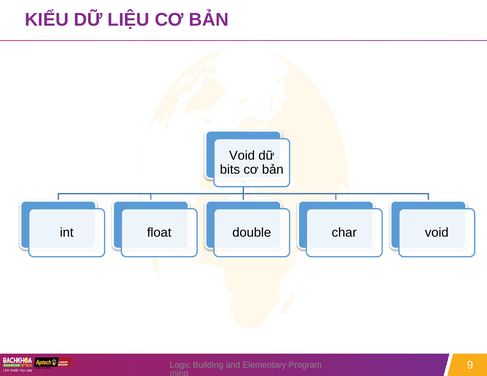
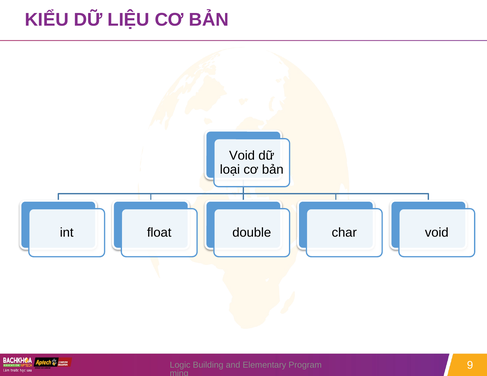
bits: bits -> loại (230, 170)
